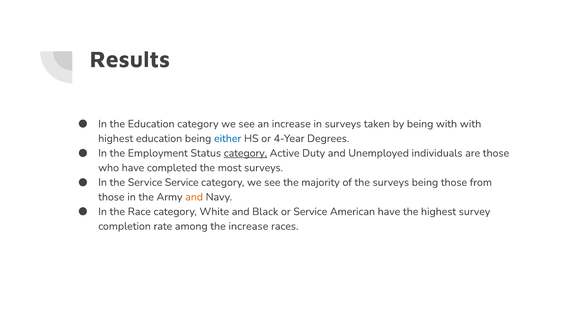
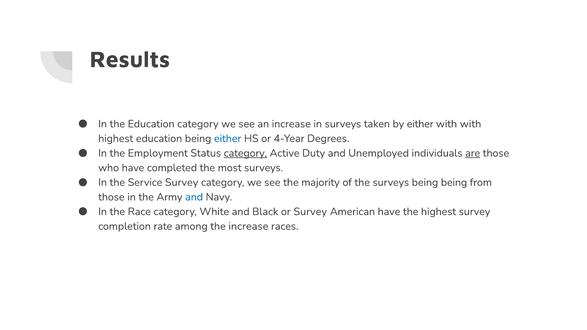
by being: being -> either (420, 124)
are underline: none -> present (473, 153)
Service Service: Service -> Survey (182, 182)
being those: those -> being (454, 182)
and colour: orange -> blue (194, 197)
or Service: Service -> Survey (310, 212)
